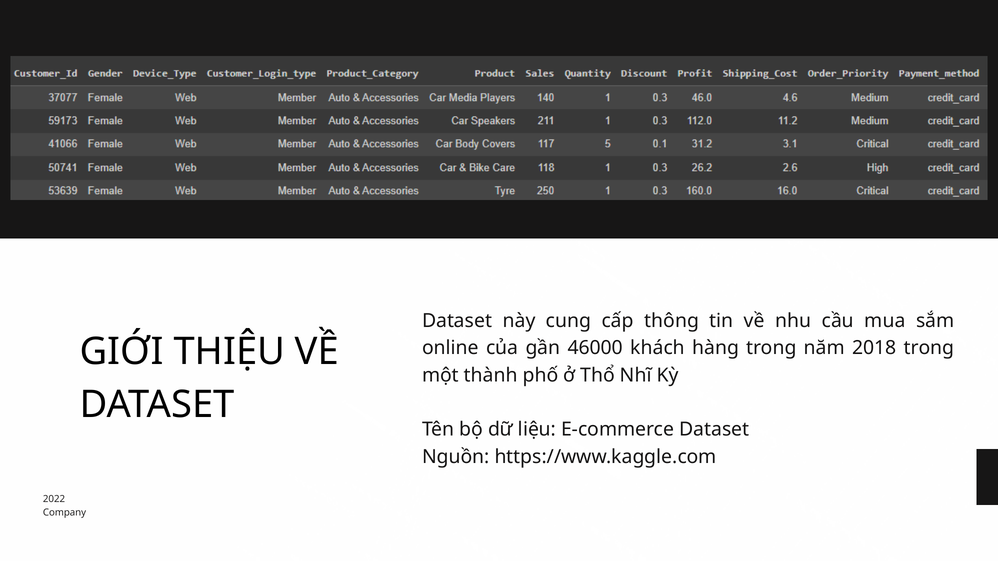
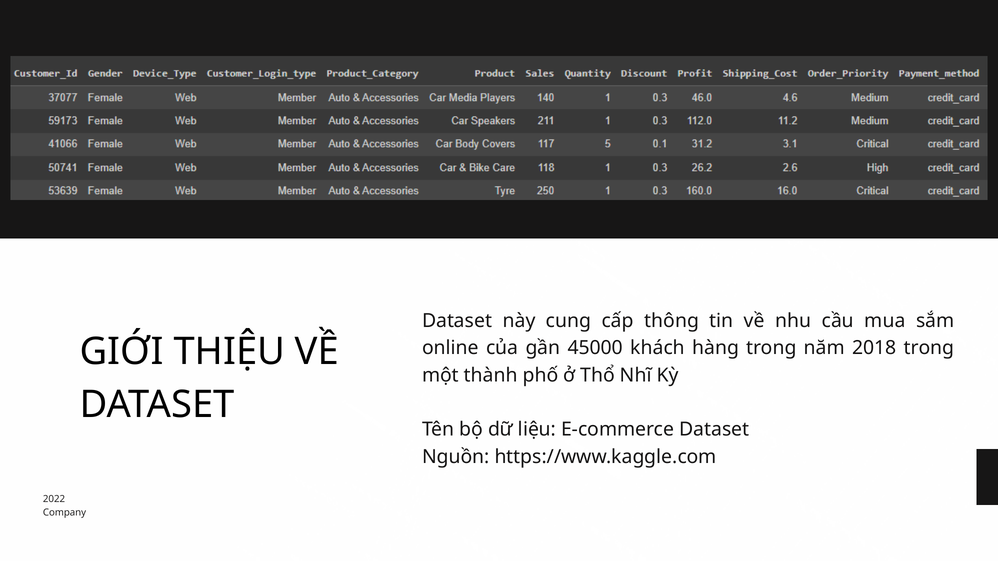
46000: 46000 -> 45000 (595, 348)
